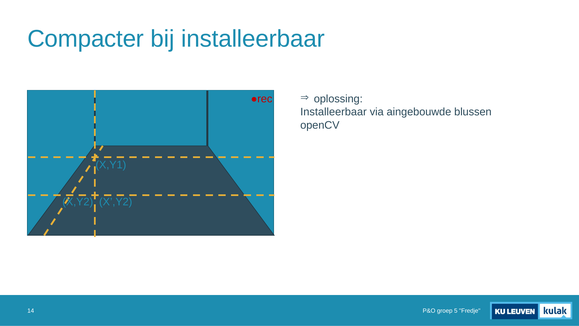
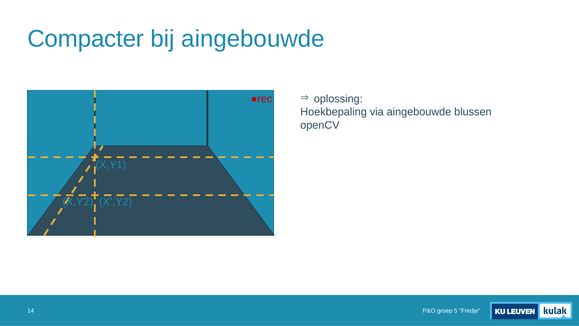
bij installeerbaar: installeerbaar -> aingebouwde (253, 39)
Installeerbaar: Installeerbaar -> Hoekbepaling (334, 112)
